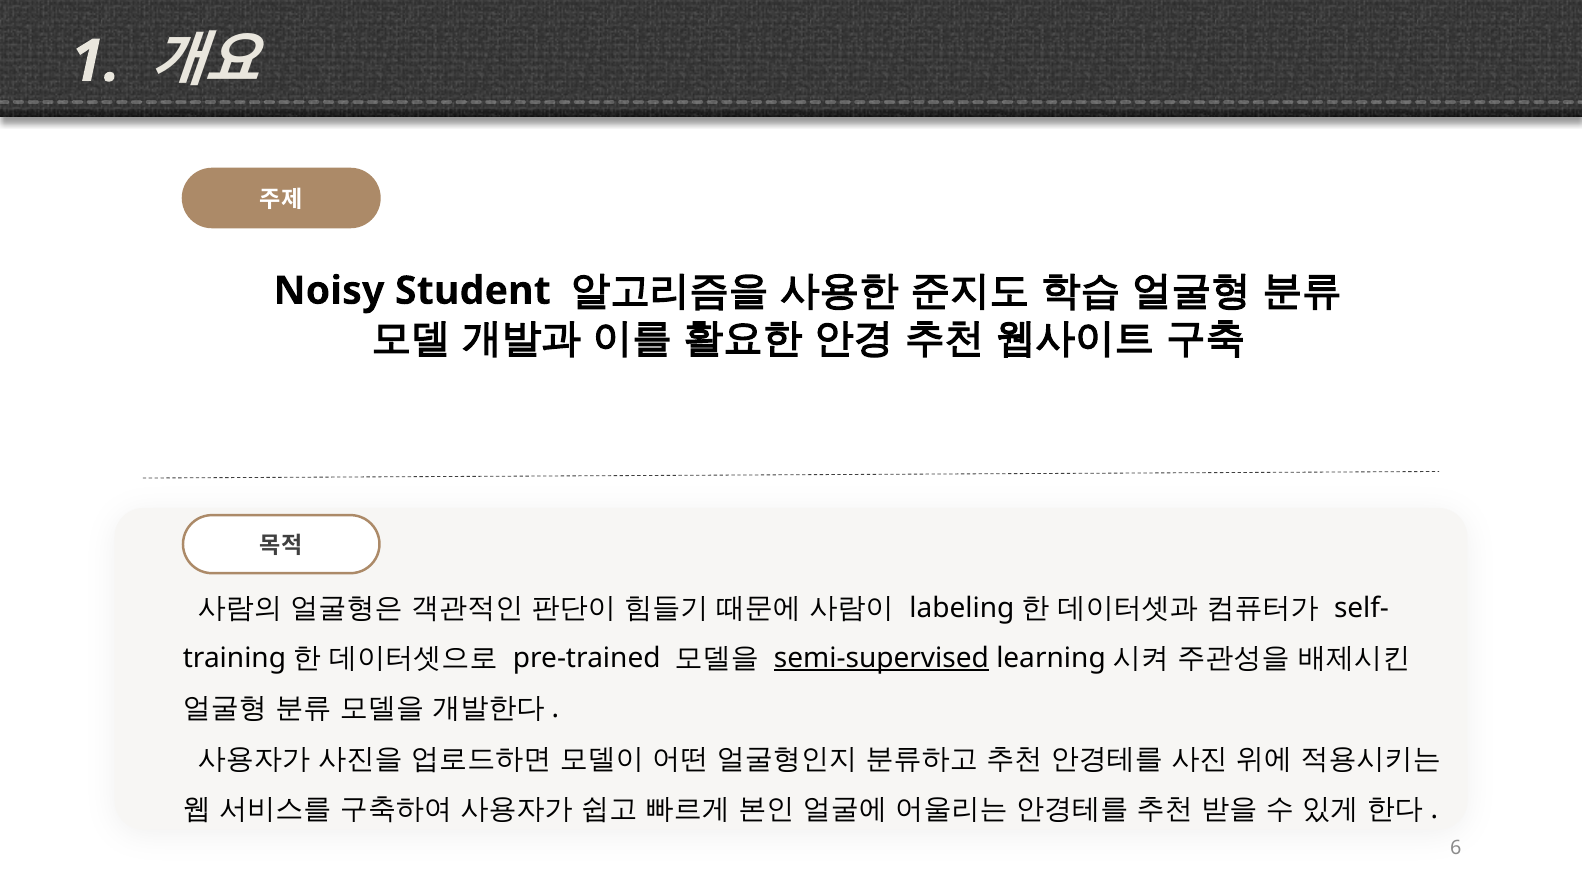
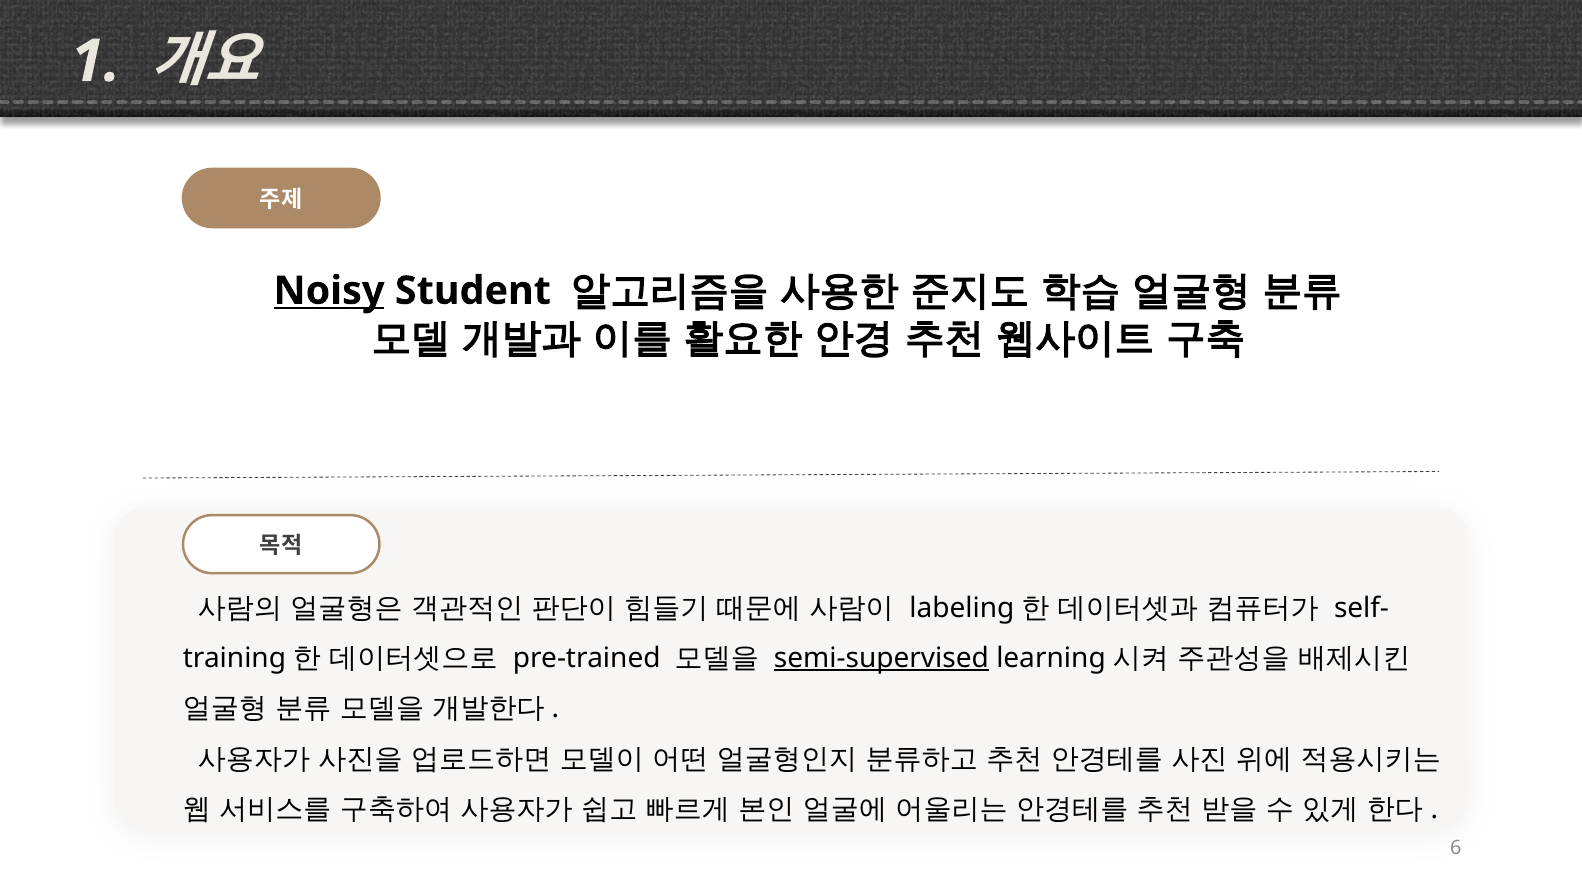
Noisy underline: none -> present (329, 291)
